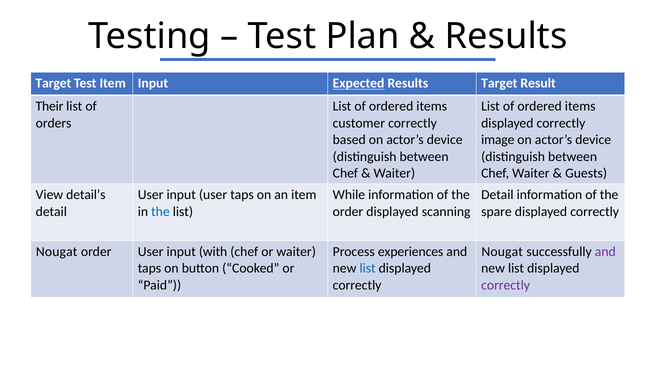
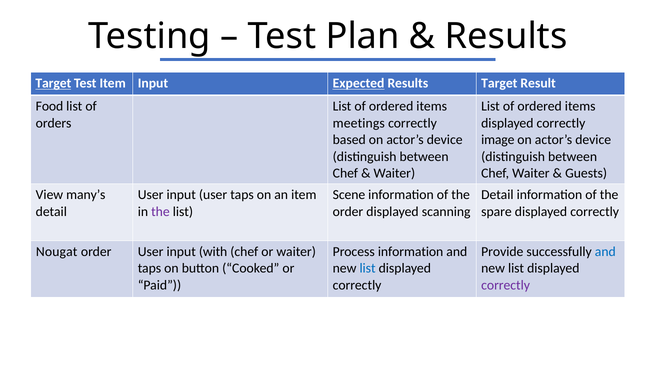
Target underline: none -> present (53, 83)
Their: Their -> Food (49, 106)
customer: customer -> meetings (359, 123)
detail’s: detail’s -> many’s (86, 195)
While: While -> Scene (349, 195)
the colour: blue -> purple (160, 212)
Process experiences: experiences -> information (411, 252)
Nougat: Nougat -> Provide (502, 252)
and colour: purple -> blue (605, 252)
